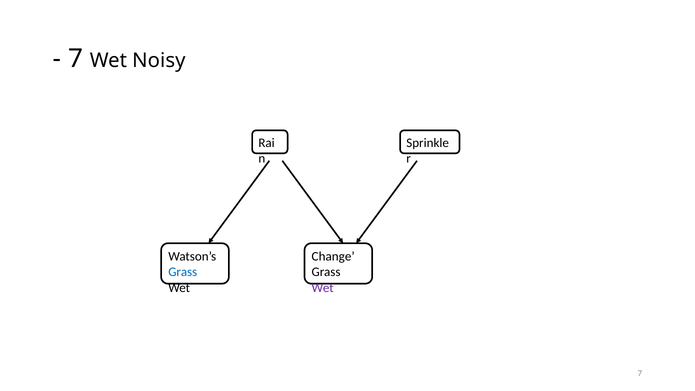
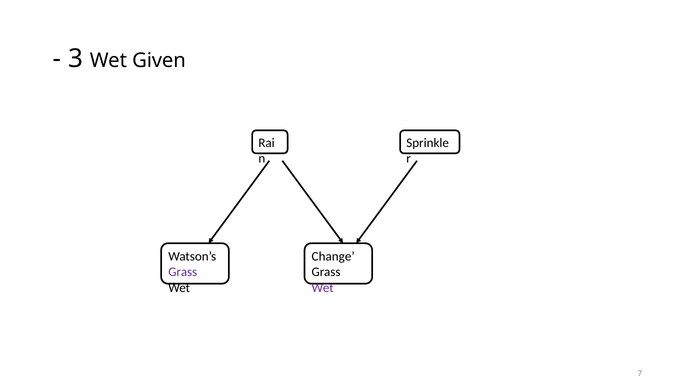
7: 7 -> 3 (76, 58)
Noisy: Noisy -> Given (159, 60)
Grass colour: blue -> purple (183, 272)
